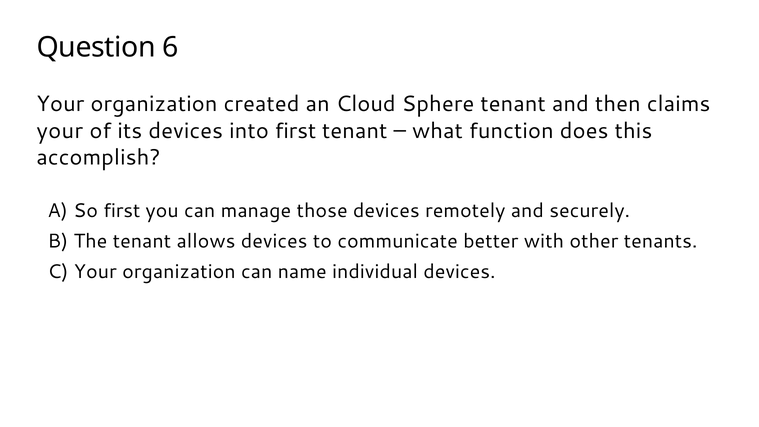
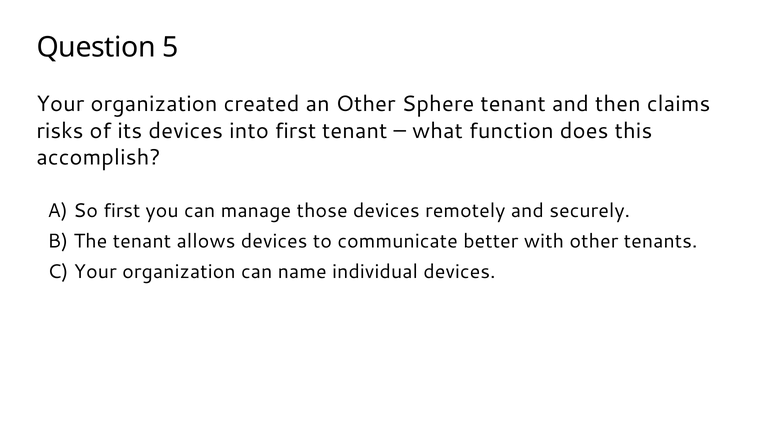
6: 6 -> 5 (170, 48)
an Cloud: Cloud -> Other (366, 104)
your: your -> risks (60, 131)
